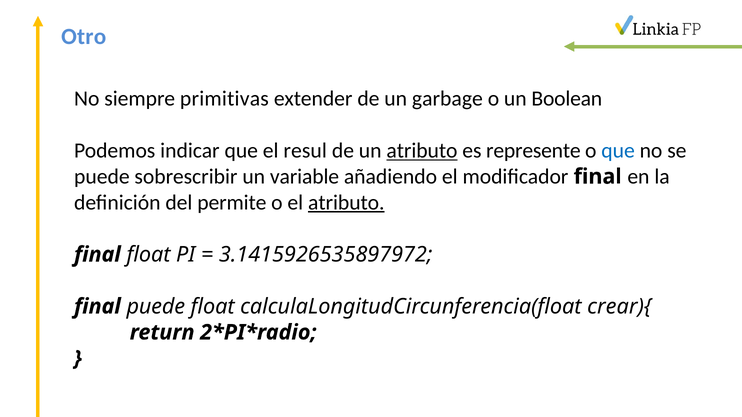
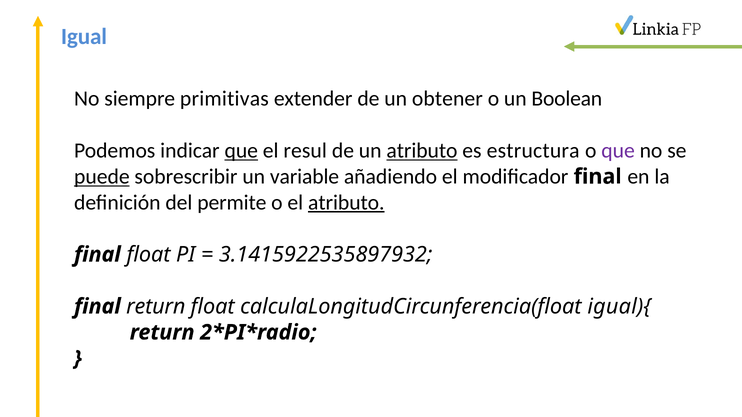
Otro: Otro -> Igual (84, 37)
garbage: garbage -> obtener (447, 99)
que underline: none -> present (241, 151)
represente: represente -> estructura (533, 151)
que colour: blue -> purple (618, 151)
puede underline: none -> present (102, 177)
3.1415926535897972: 3.1415926535897972 -> 3.1415922535897932 (326, 255)
final puede: puede -> return (156, 307)
crear){: crear){ -> igual){ (619, 307)
